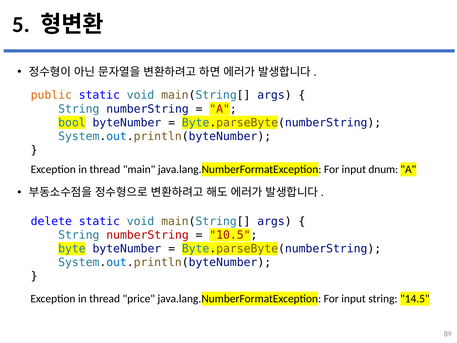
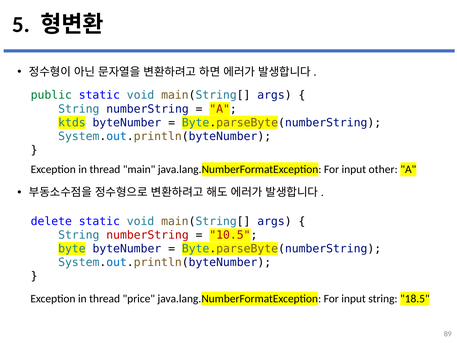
public colour: orange -> green (51, 95)
bool: bool -> ktds (72, 123)
dnum: dnum -> other (383, 169)
14.5: 14.5 -> 18.5 (415, 298)
